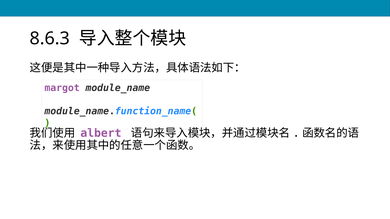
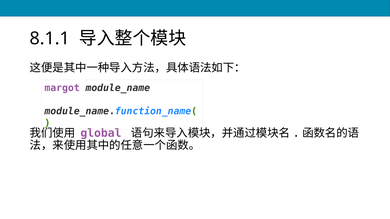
8.6.3: 8.6.3 -> 8.1.1 (50, 39)
albert: albert -> global (101, 133)
